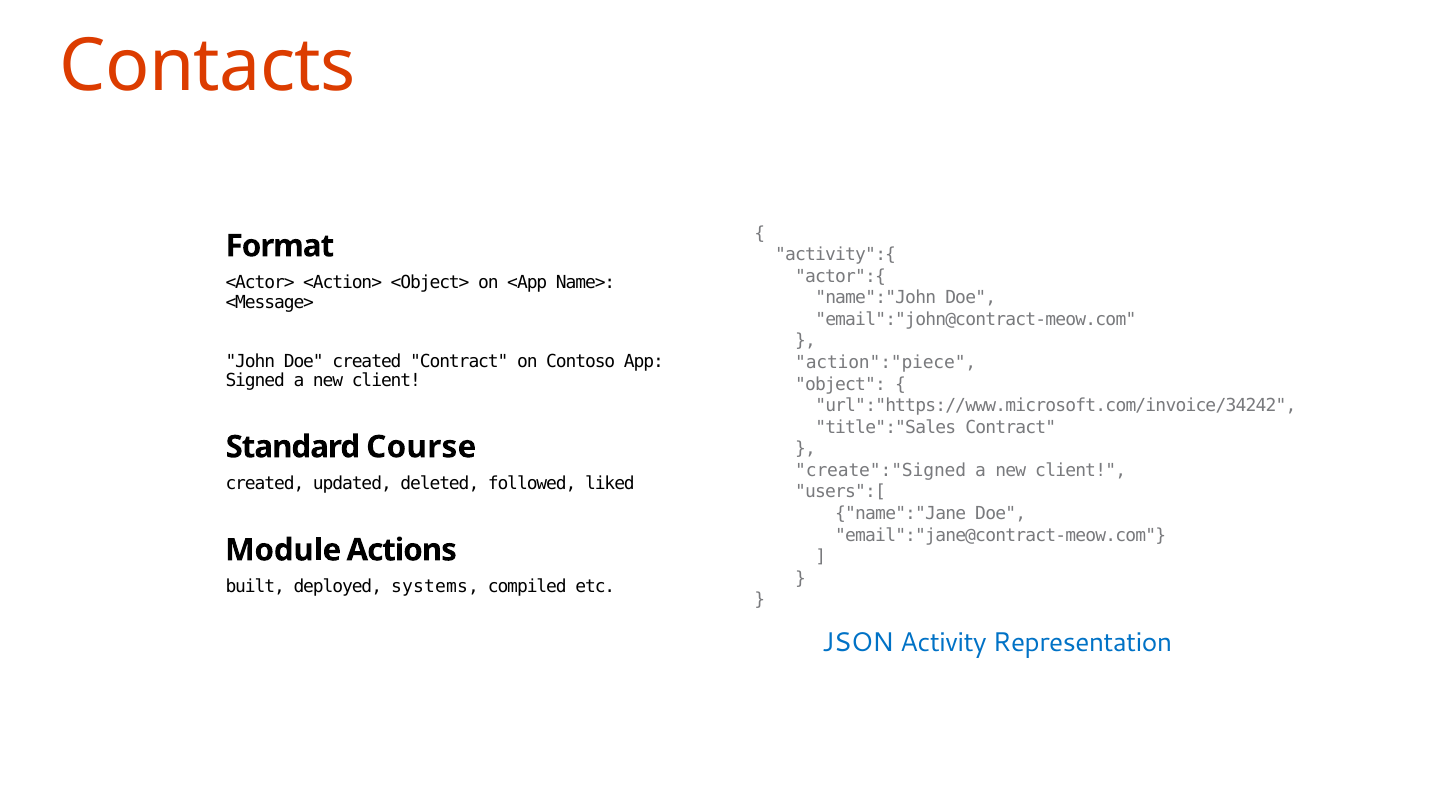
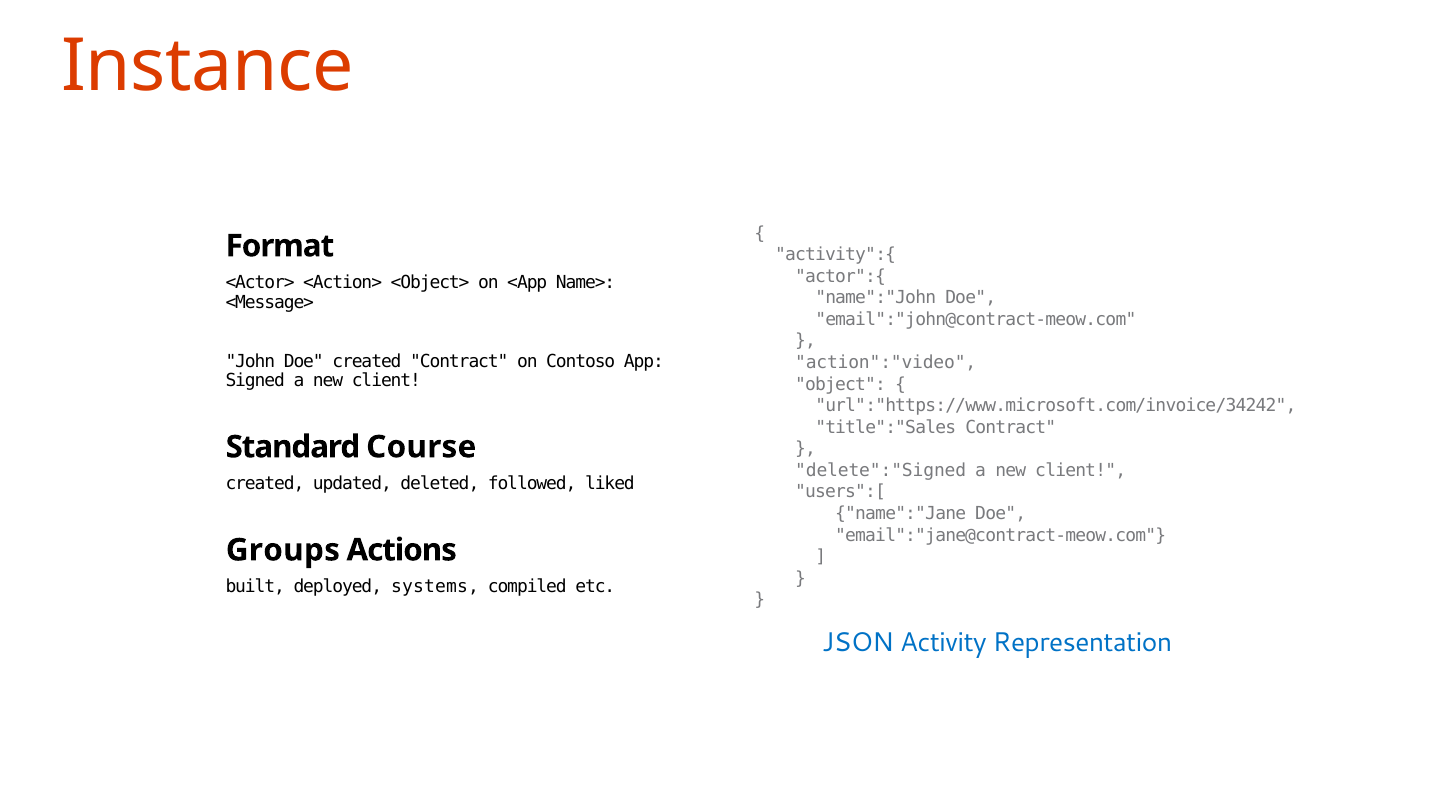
Contacts: Contacts -> Instance (208, 66)
action":"piece: action":"piece -> action":"video (886, 363)
create":"Signed: create":"Signed -> delete":"Signed (881, 470)
Module: Module -> Groups (283, 550)
